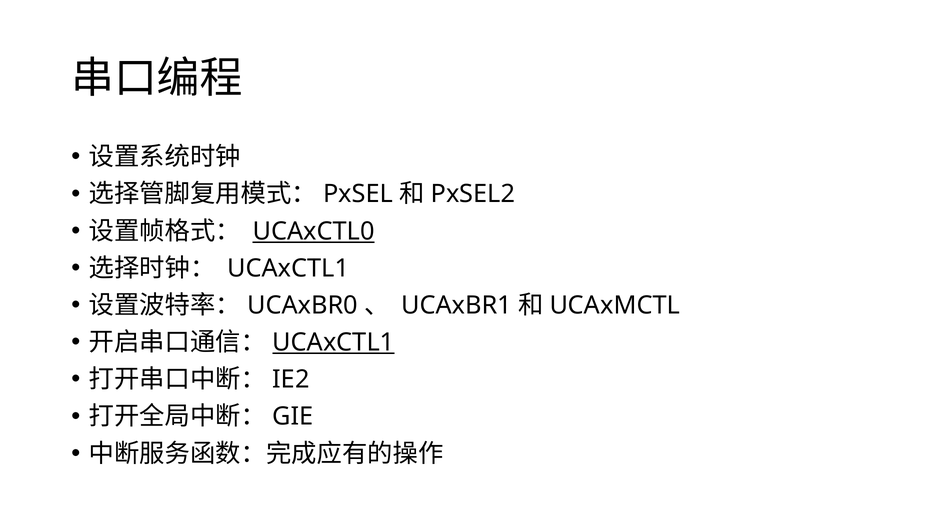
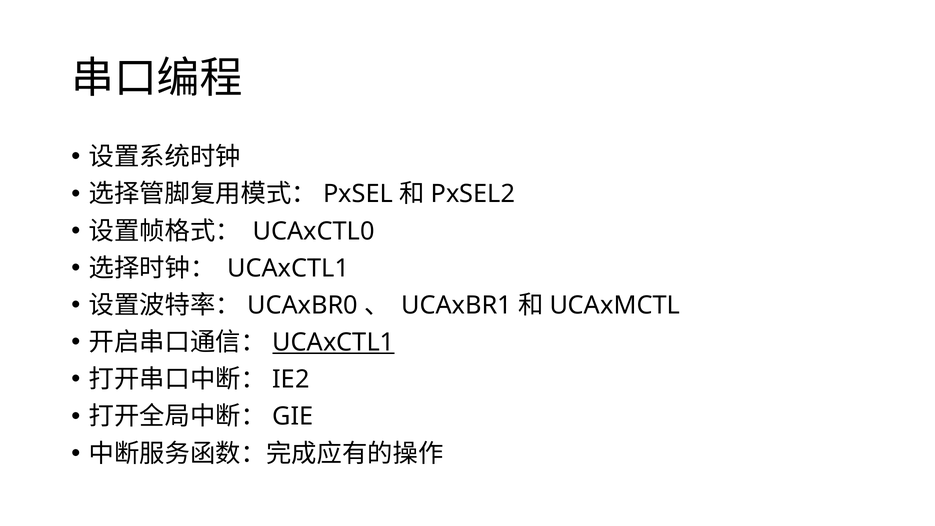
UCAxCTL0 underline: present -> none (314, 231)
